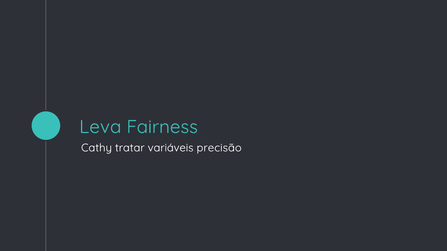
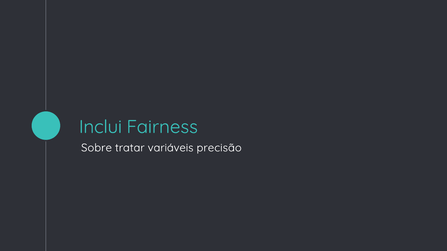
Leva: Leva -> Inclui (100, 127)
Cathy: Cathy -> Sobre (97, 148)
